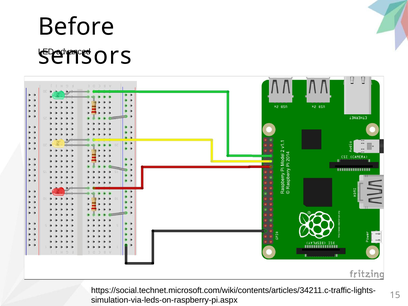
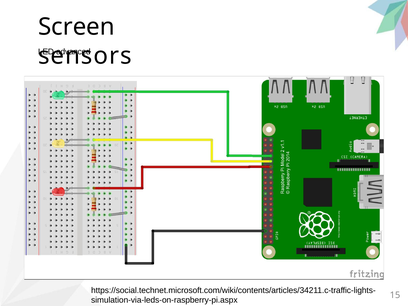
Before: Before -> Screen (76, 27)
